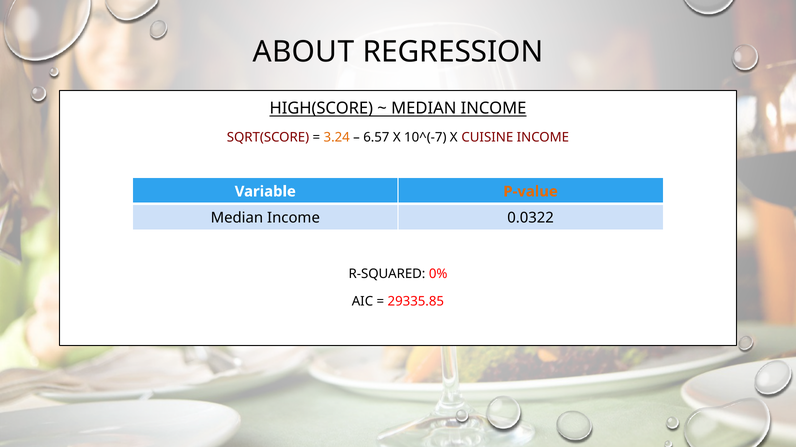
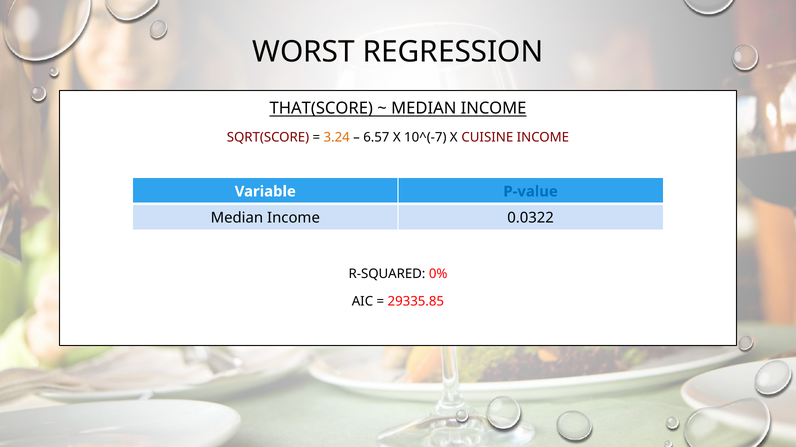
ABOUT: ABOUT -> WORST (304, 52)
HIGH(SCORE: HIGH(SCORE -> THAT(SCORE (321, 109)
P-value colour: orange -> blue (531, 192)
